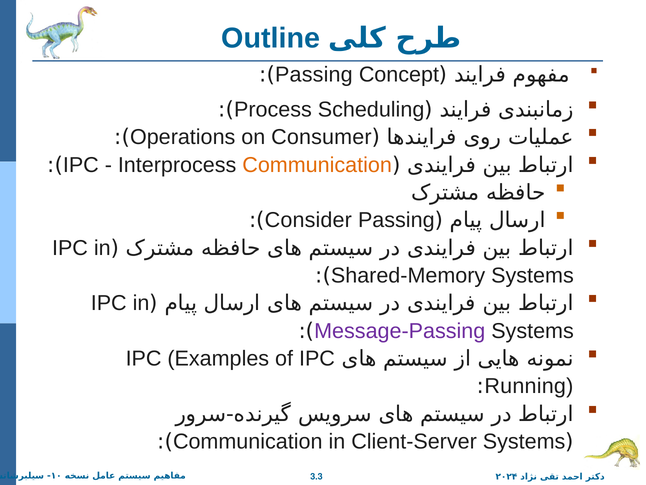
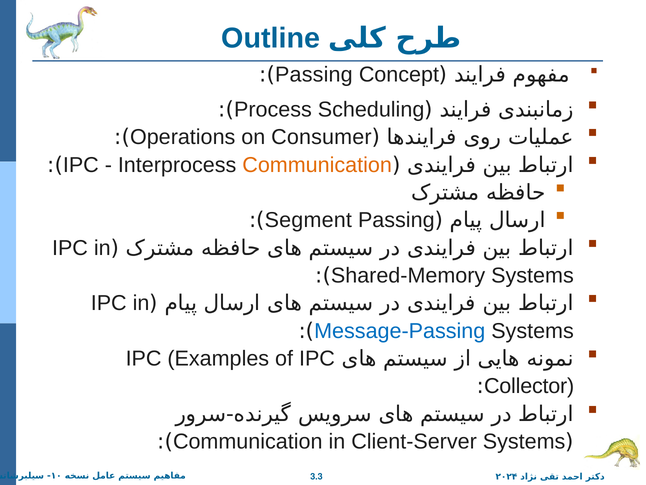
Consider: Consider -> Segment (308, 220)
Message-Passing colour: purple -> blue (400, 331)
Running: Running -> Collector (529, 386)
